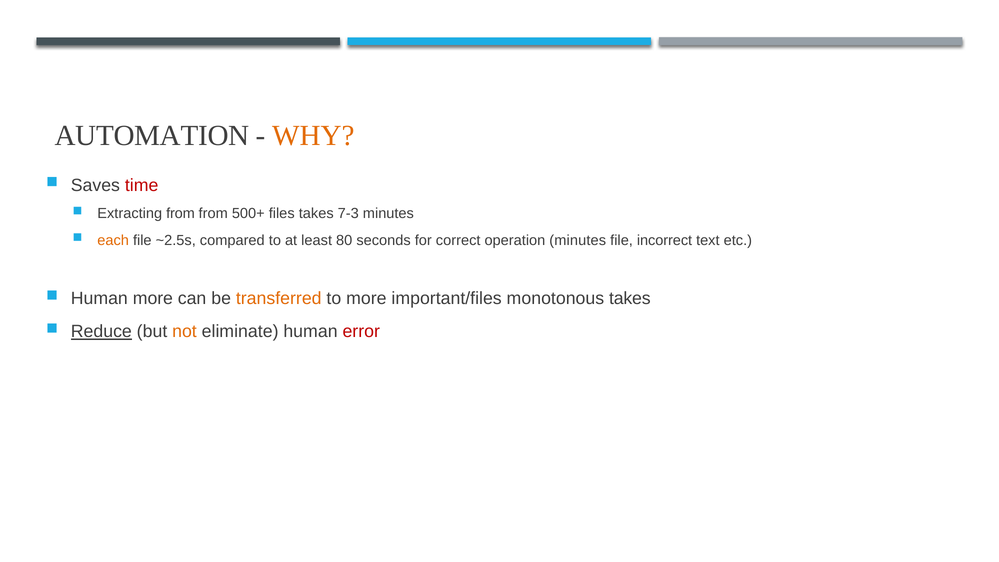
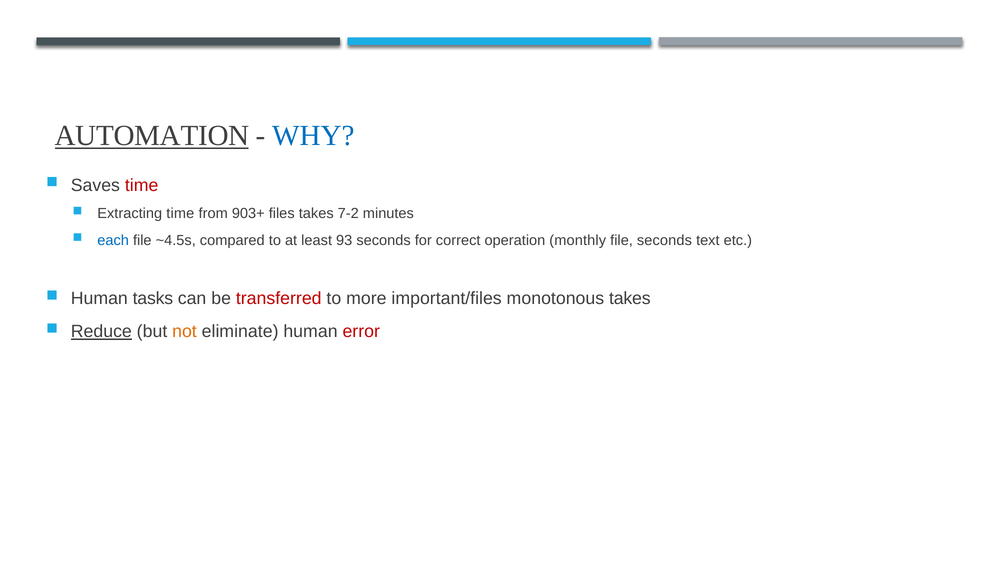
AUTOMATION underline: none -> present (152, 136)
WHY colour: orange -> blue (313, 136)
Extracting from: from -> time (180, 214)
500+: 500+ -> 903+ (248, 214)
7-3: 7-3 -> 7-2 (348, 214)
each colour: orange -> blue (113, 240)
~2.5s: ~2.5s -> ~4.5s (176, 240)
80: 80 -> 93 (344, 240)
operation minutes: minutes -> monthly (578, 240)
file incorrect: incorrect -> seconds (664, 240)
Human more: more -> tasks (153, 298)
transferred colour: orange -> red (279, 298)
